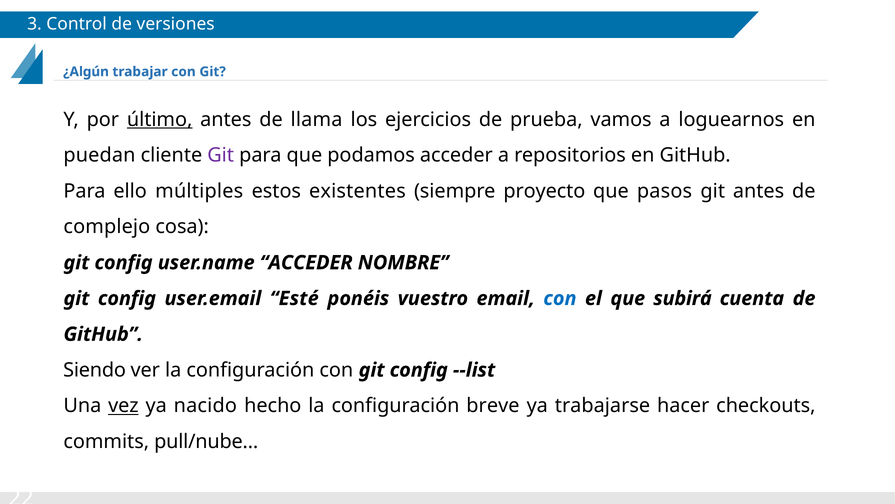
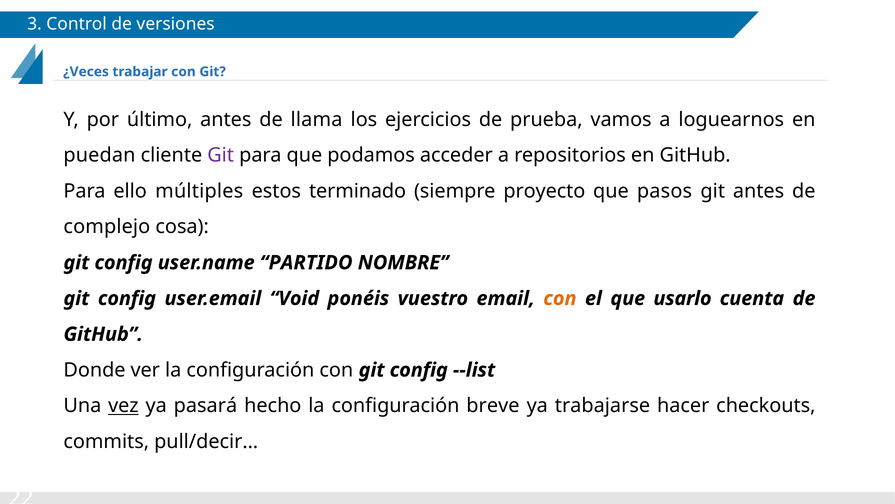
¿Algún: ¿Algún -> ¿Veces (86, 72)
último underline: present -> none (160, 119)
existentes: existentes -> terminado (358, 191)
user.name ACCEDER: ACCEDER -> PARTIDO (306, 262)
Esté: Esté -> Void (294, 298)
con colour: blue -> orange (560, 298)
subirá: subirá -> usarlo (683, 298)
Siendo: Siendo -> Donde (95, 370)
nacido: nacido -> pasará (205, 405)
pull/nube…: pull/nube… -> pull/decir… (206, 441)
